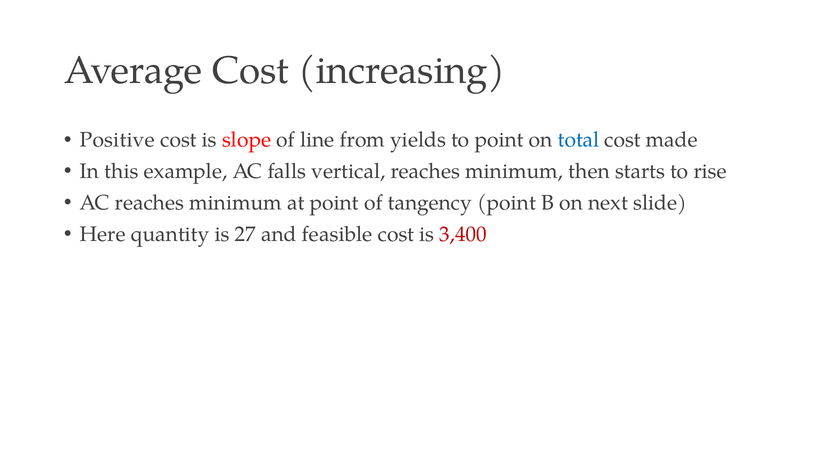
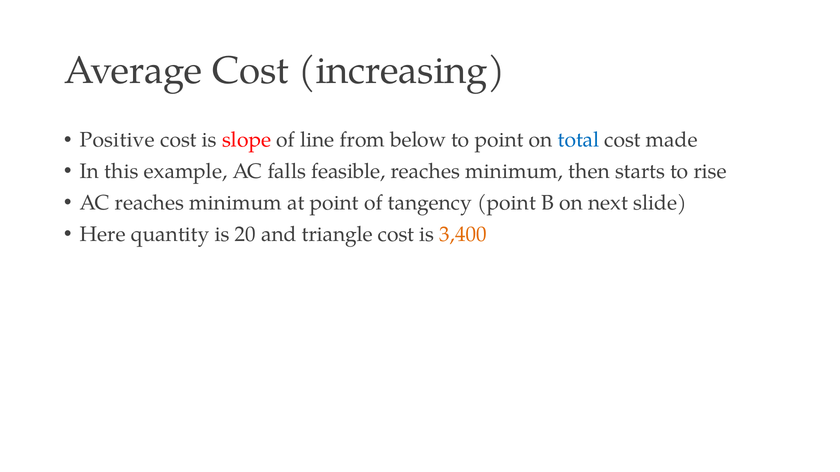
yields: yields -> below (418, 140)
vertical: vertical -> feasible (348, 172)
27: 27 -> 20 (245, 234)
feasible: feasible -> triangle (337, 234)
3,400 colour: red -> orange (463, 234)
